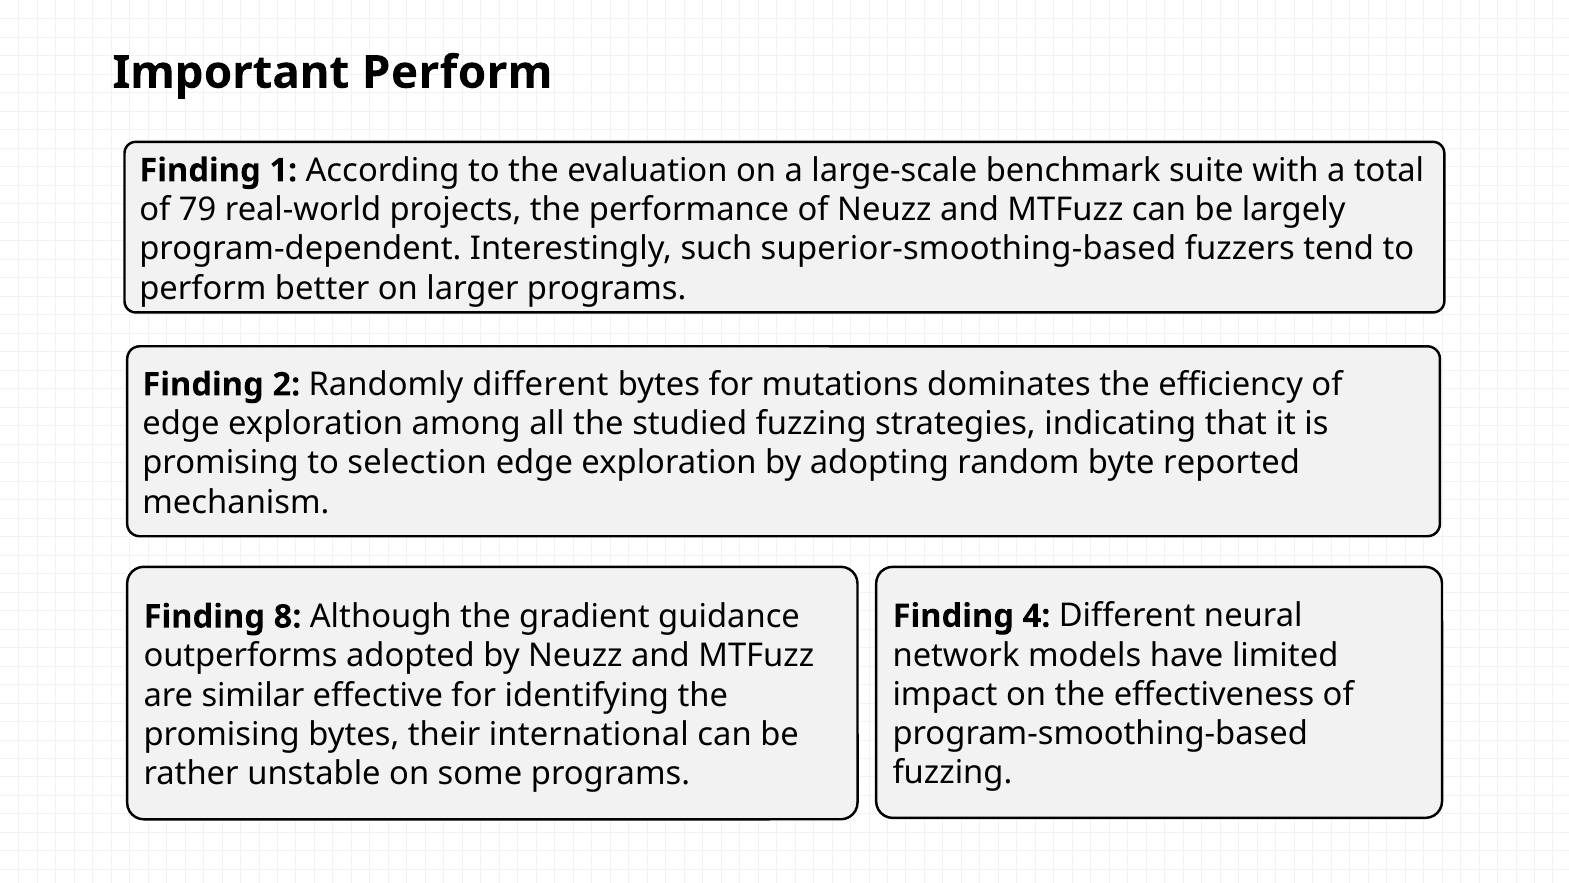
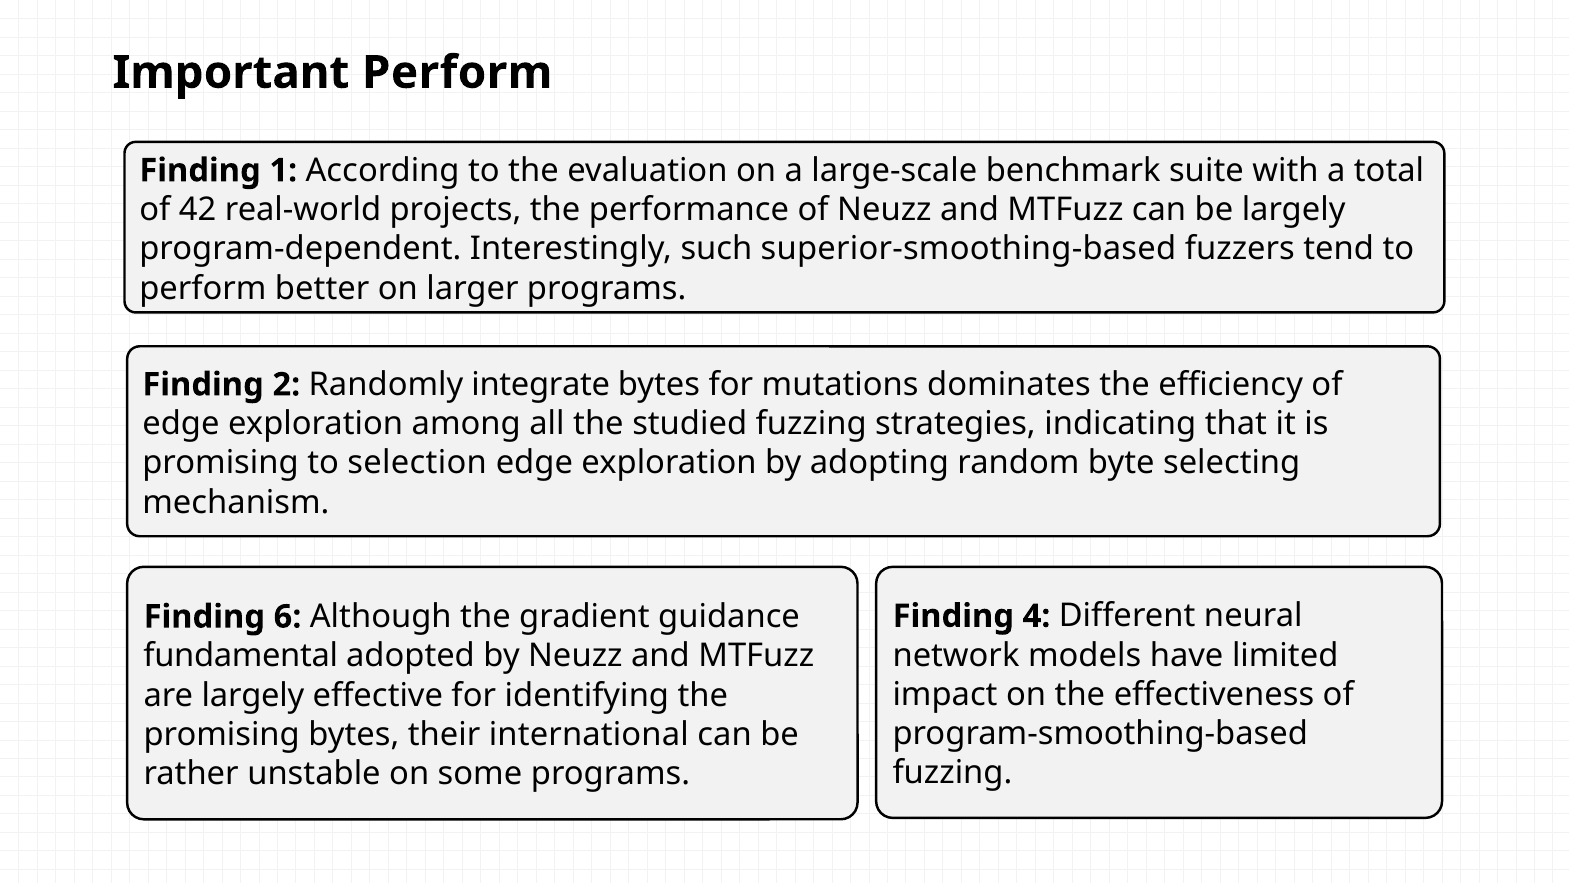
79: 79 -> 42 (198, 210)
Randomly different: different -> integrate (541, 384)
reported: reported -> selecting (1232, 463)
8: 8 -> 6 (288, 616)
outperforms: outperforms -> fundamental (241, 656)
are similar: similar -> largely (253, 695)
